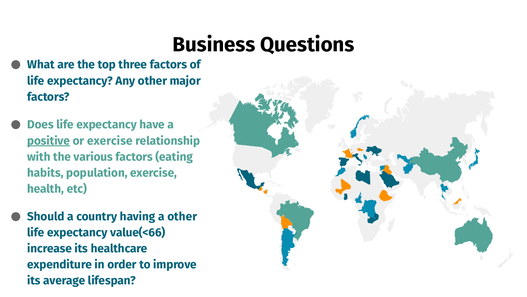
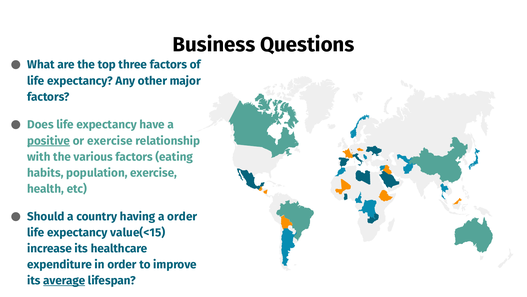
a other: other -> order (182, 216)
value(<66: value(<66 -> value(<15 (138, 232)
average underline: none -> present (64, 280)
